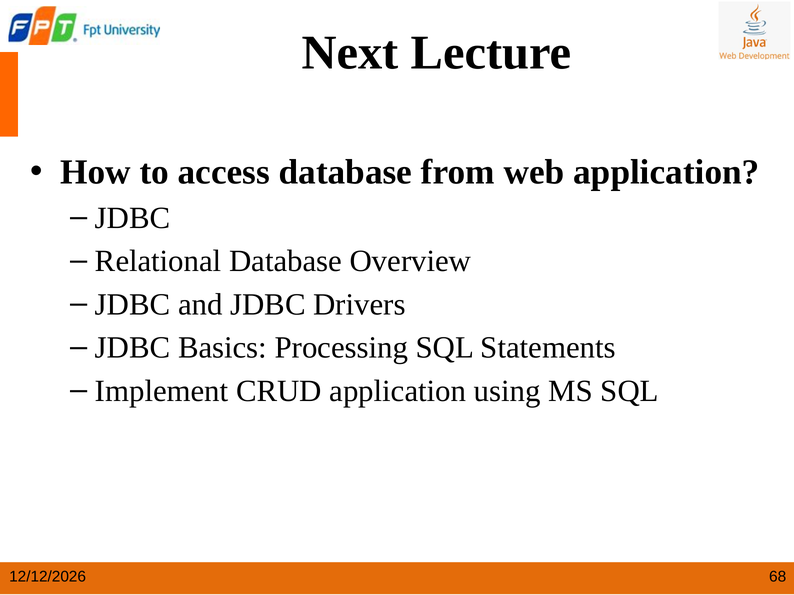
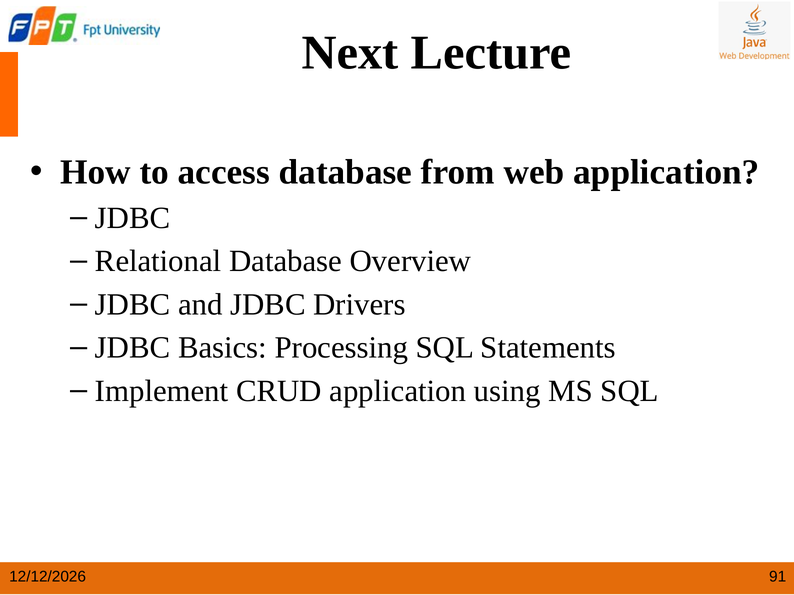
68: 68 -> 91 (778, 577)
